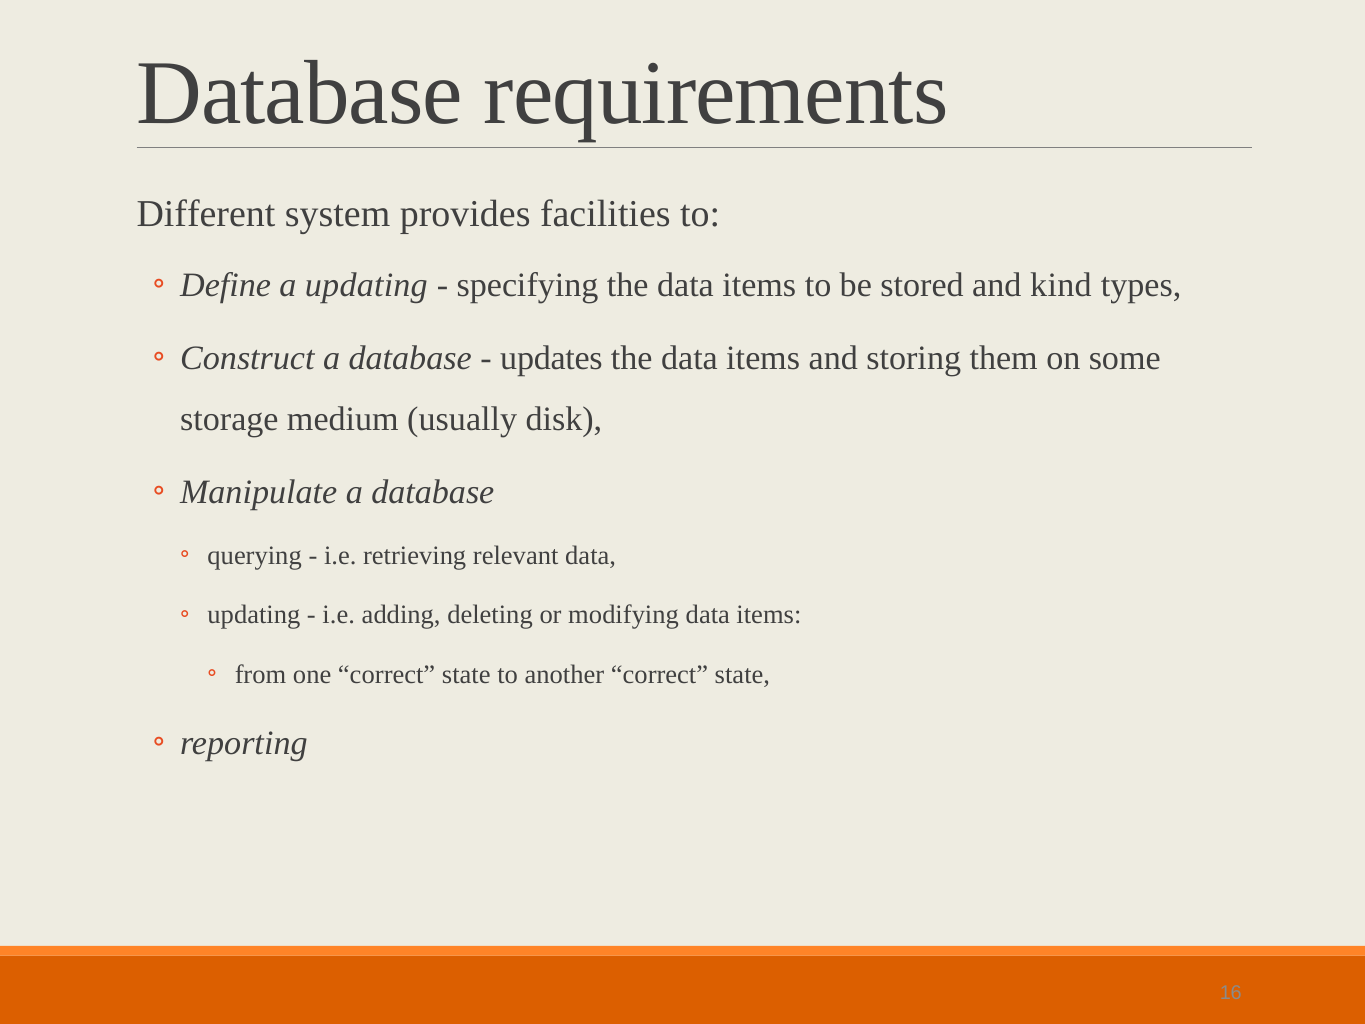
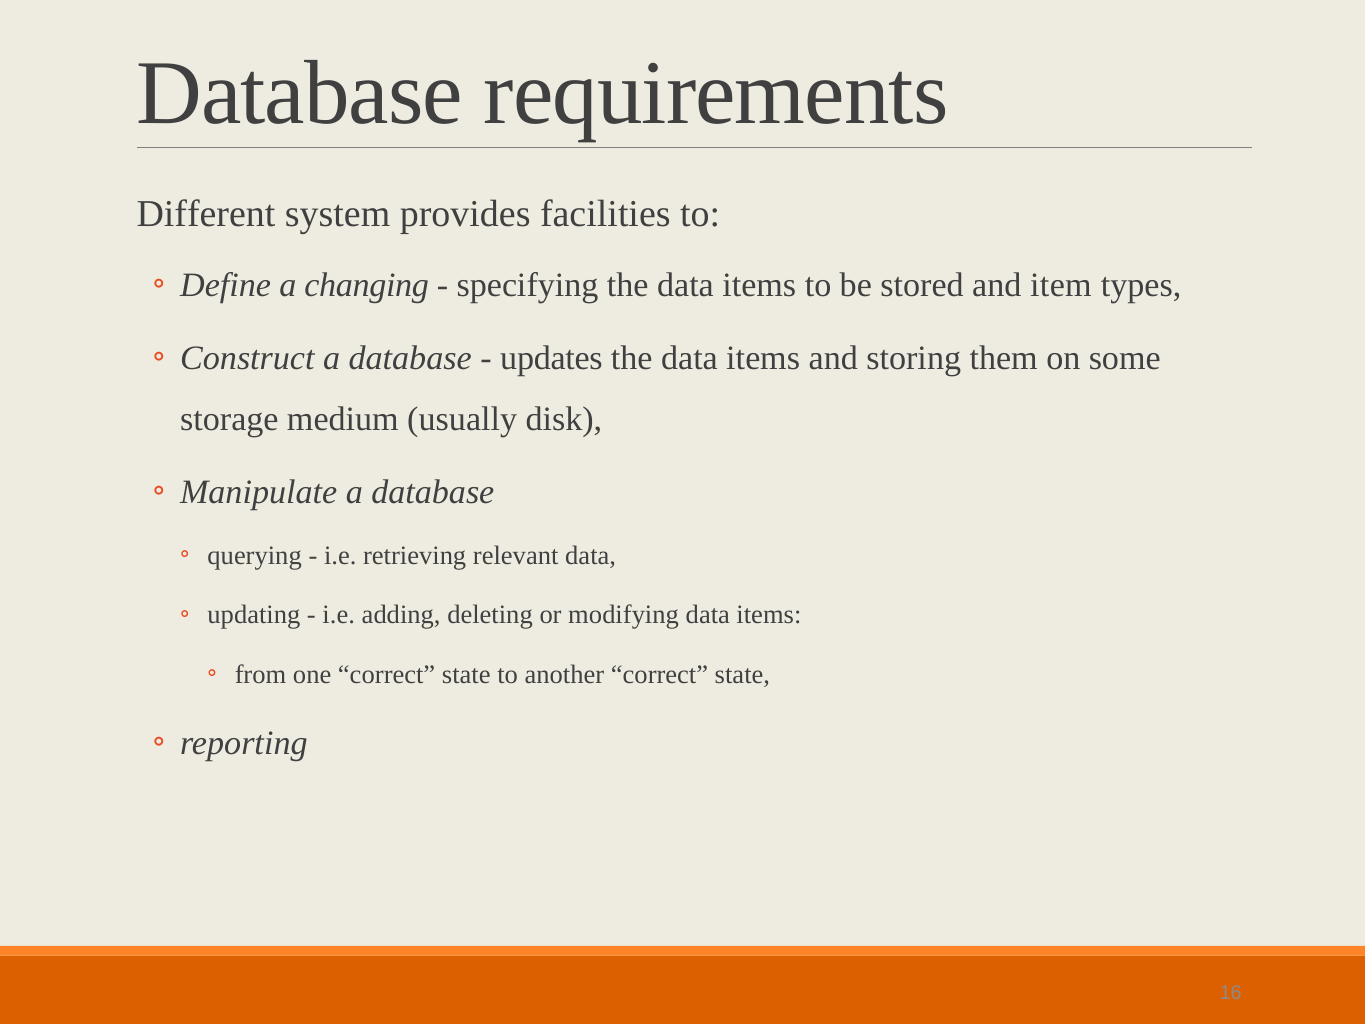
a updating: updating -> changing (367, 285)
kind: kind -> item (1061, 285)
